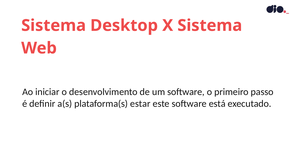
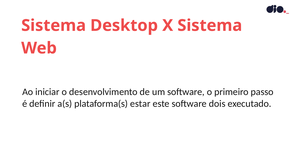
está: está -> dois (217, 104)
